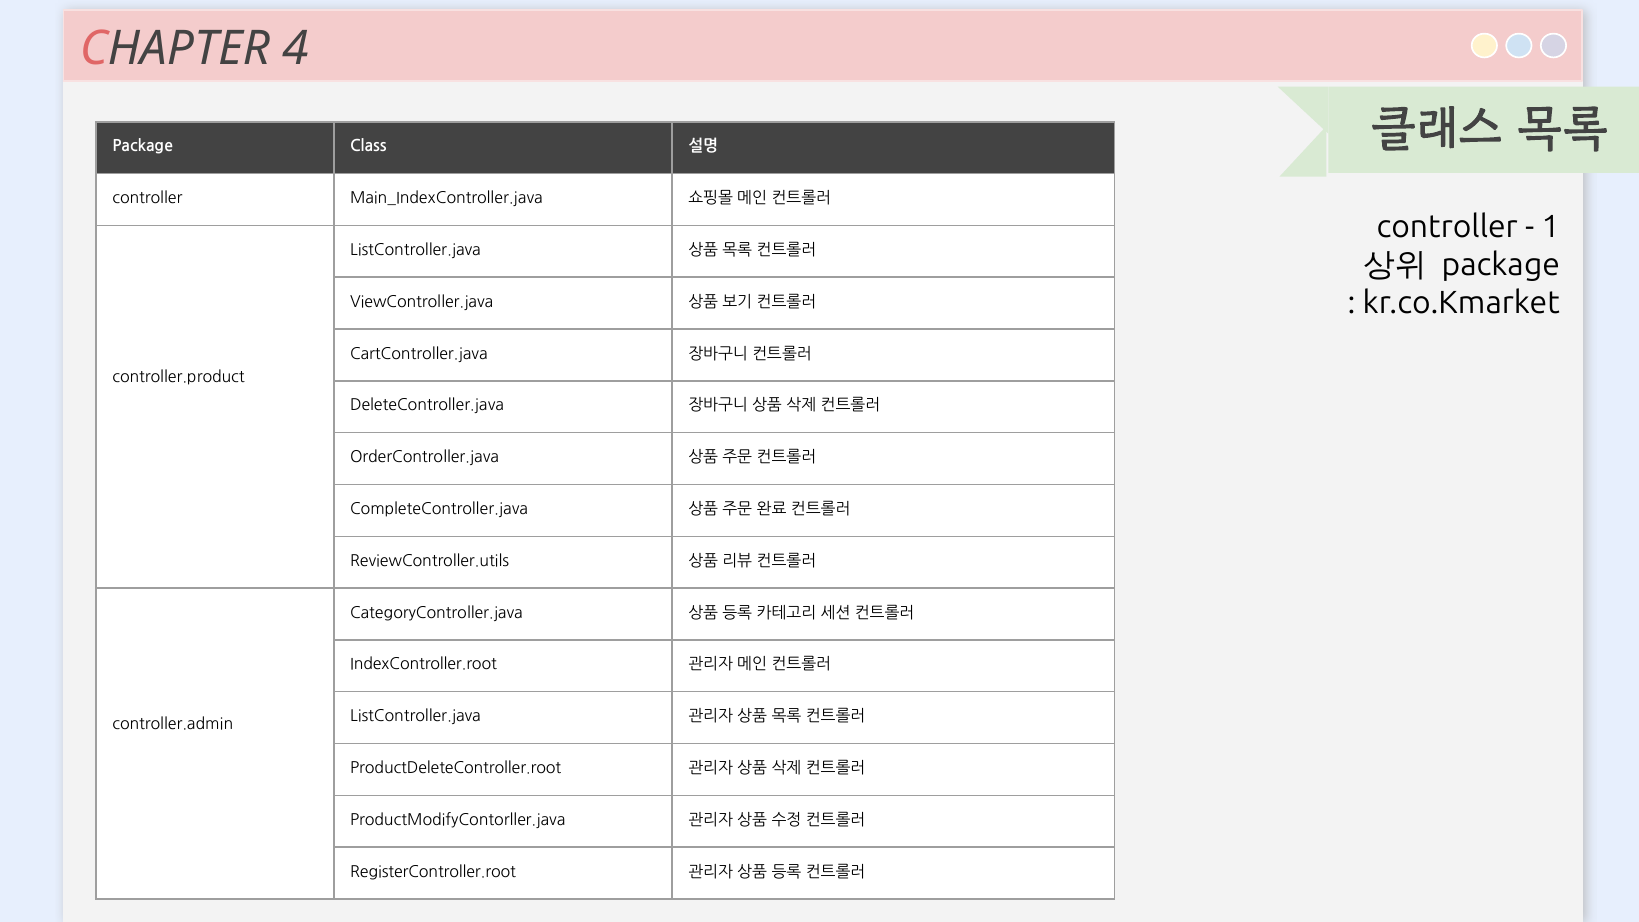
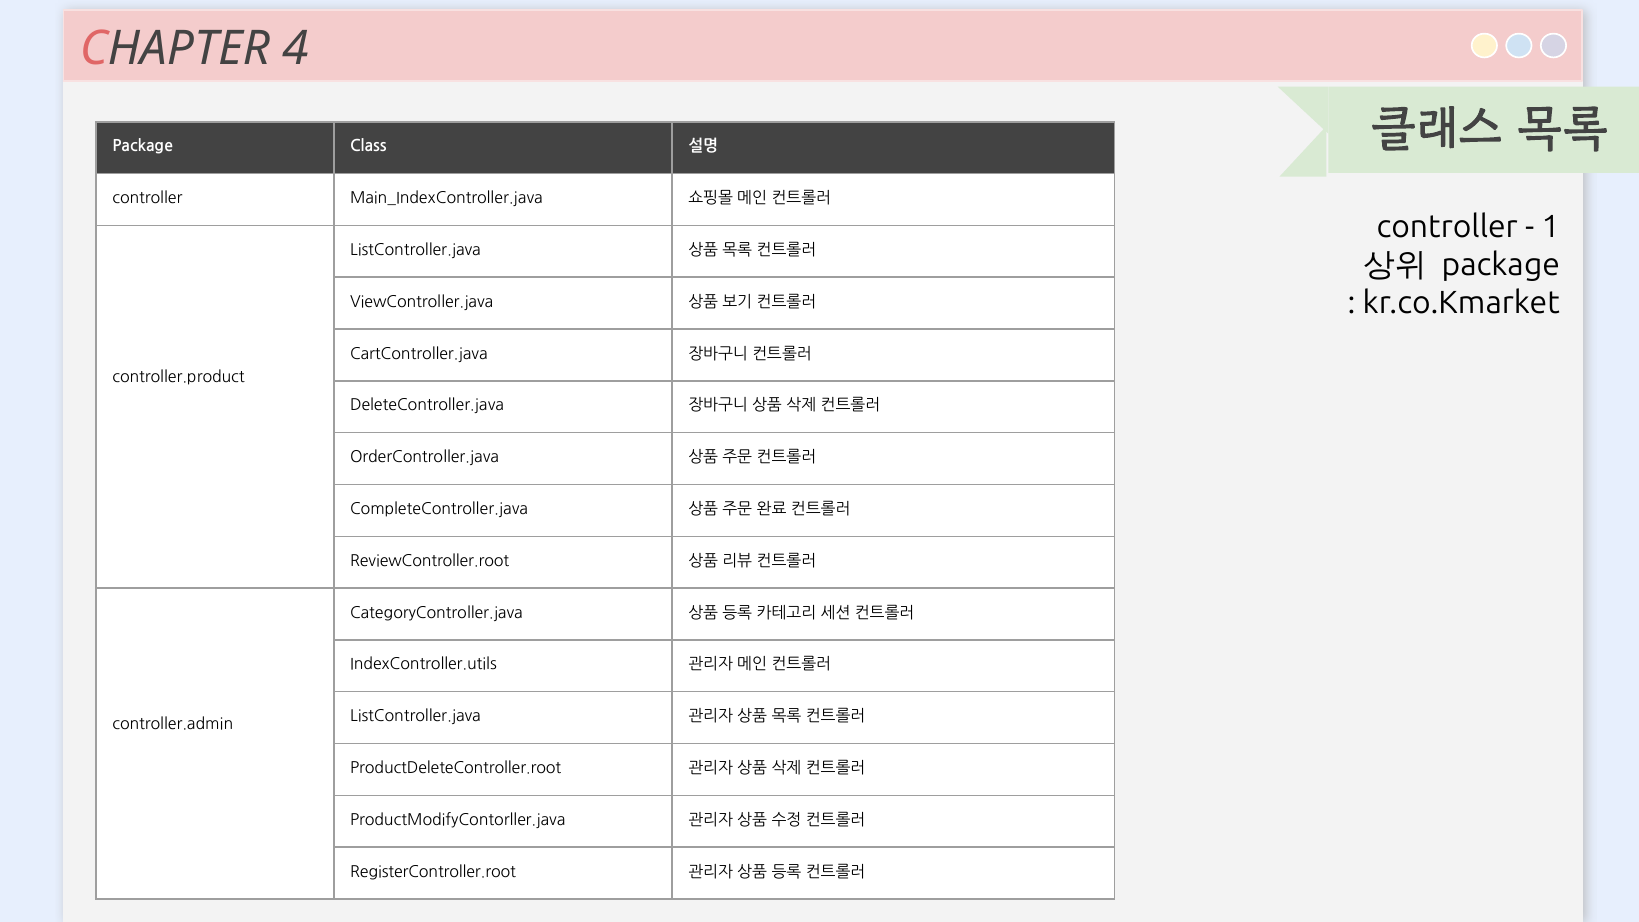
ReviewController.utils: ReviewController.utils -> ReviewController.root (430, 561)
IndexController.root: IndexController.root -> IndexController.utils (423, 665)
